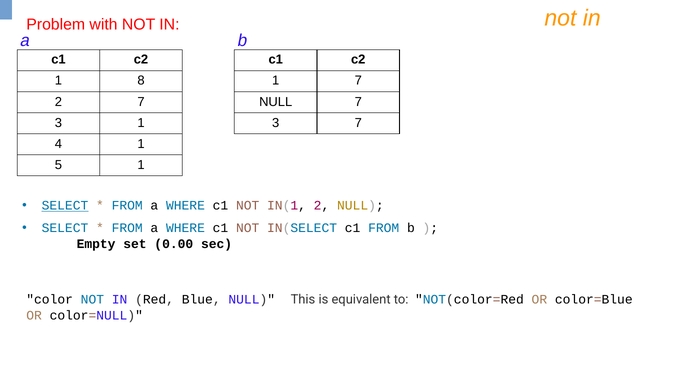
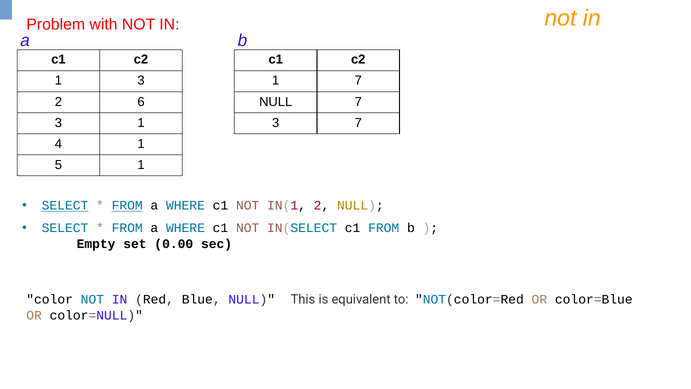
1 8: 8 -> 3 (141, 81)
2 7: 7 -> 6 (141, 102)
FROM underline: none -> present (127, 206)
